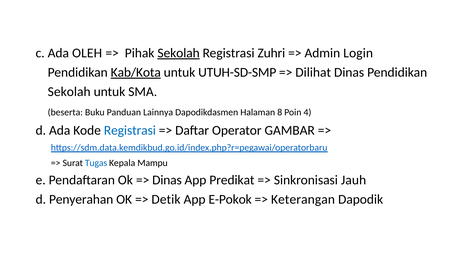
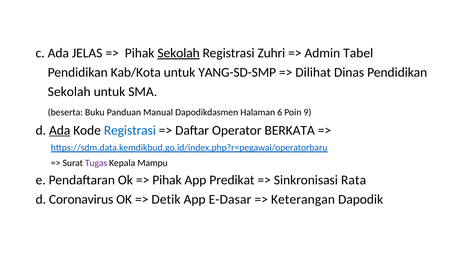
OLEH: OLEH -> JELAS (87, 53)
Login: Login -> Tabel (358, 53)
Kab/Kota underline: present -> none (136, 72)
UTUH-SD-SMP: UTUH-SD-SMP -> YANG-SD-SMP (237, 72)
Lainnya: Lainnya -> Manual (158, 112)
8: 8 -> 6 (280, 112)
4: 4 -> 9 (307, 112)
Ada underline: none -> present (60, 130)
GAMBAR: GAMBAR -> BERKATA (290, 130)
Tugas colour: blue -> purple (96, 163)
Dinas: Dinas -> Pihak (167, 180)
Jauh: Jauh -> Rata (354, 180)
Penyerahan: Penyerahan -> Coronavirus (81, 200)
E-Pokok: E-Pokok -> E-Dasar (230, 200)
